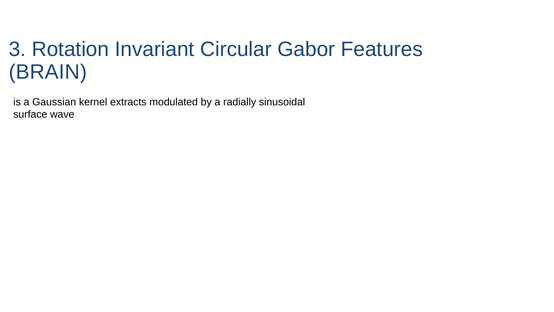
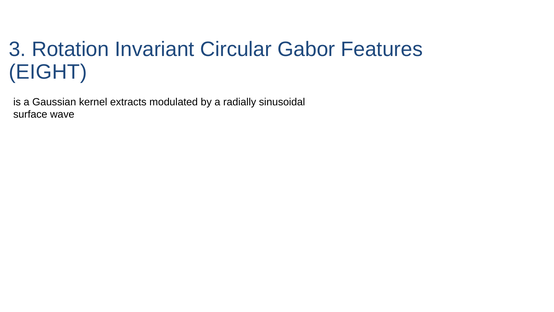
BRAIN: BRAIN -> EIGHT (48, 72)
